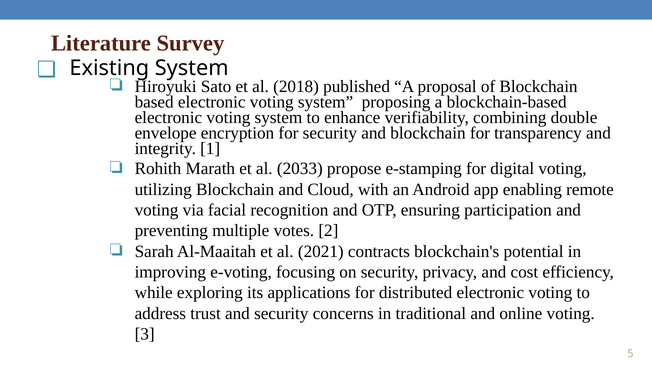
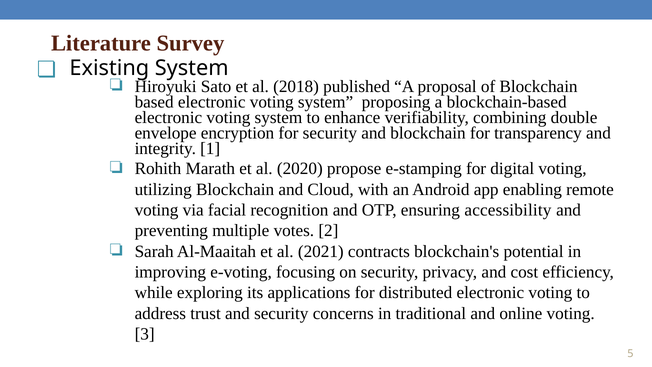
2033: 2033 -> 2020 (300, 169)
participation: participation -> accessibility (508, 210)
